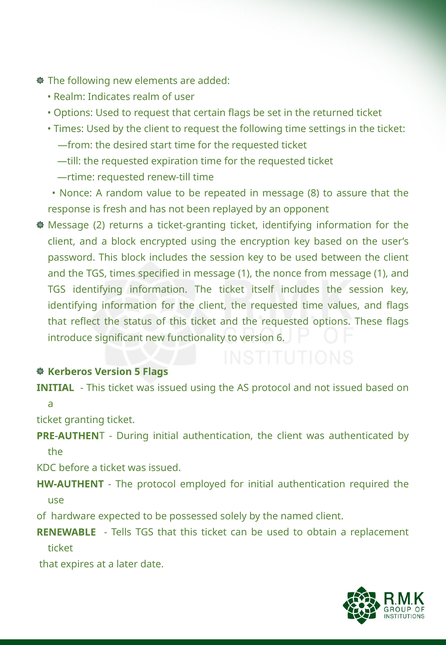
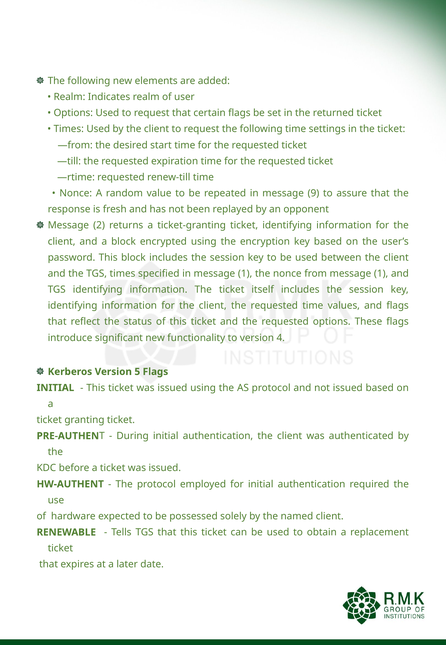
8: 8 -> 9 (313, 193)
6: 6 -> 4 (281, 337)
